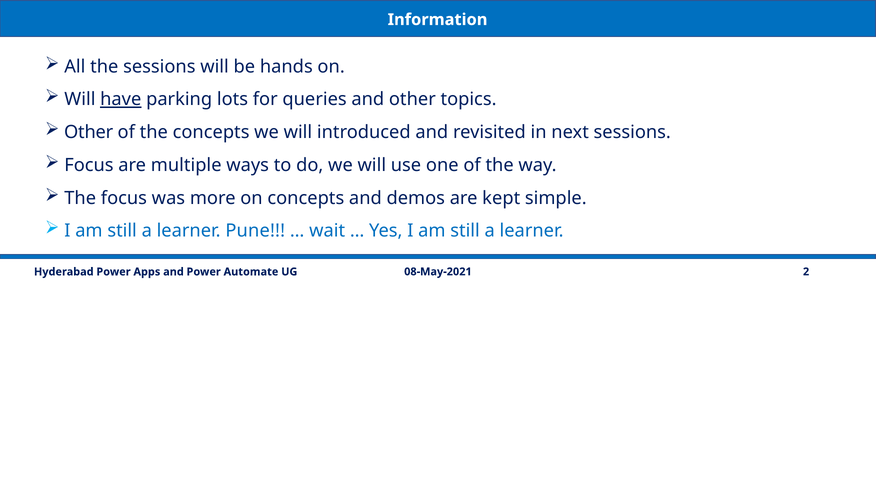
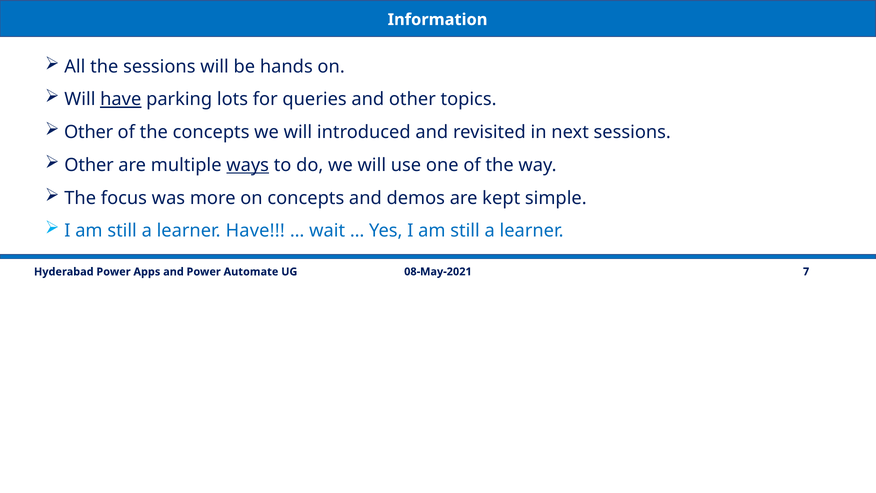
Focus: Focus -> Other (89, 165)
ways underline: none -> present (248, 165)
learner Pune: Pune -> Have (255, 231)
2: 2 -> 7 (806, 272)
